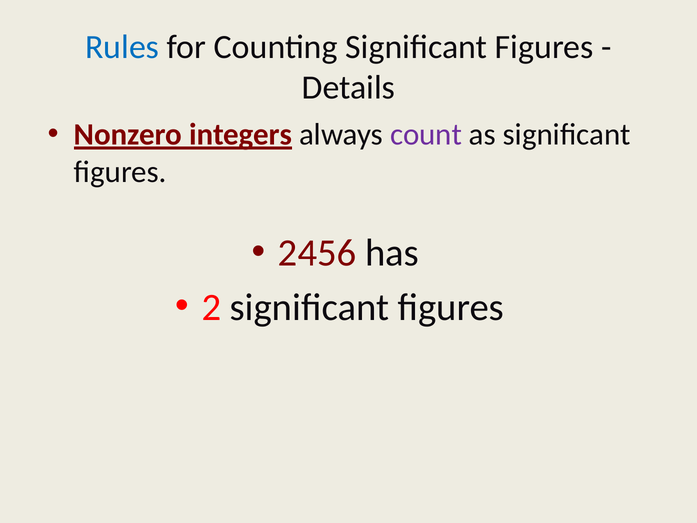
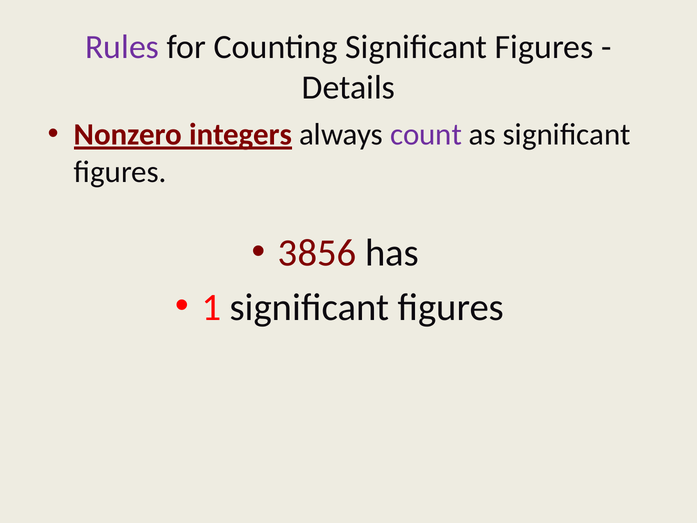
Rules colour: blue -> purple (122, 47)
2456: 2456 -> 3856 (317, 253)
2: 2 -> 1 (211, 307)
